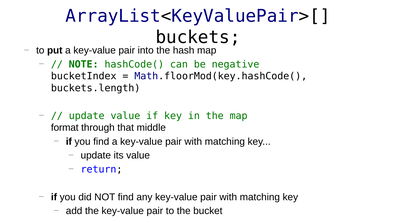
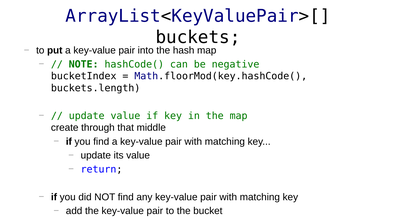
format: format -> create (65, 128)
